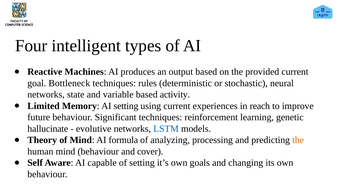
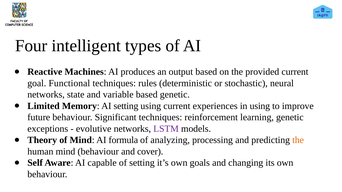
Bottleneck: Bottleneck -> Functional (69, 83)
based activity: activity -> genetic (175, 95)
in reach: reach -> using (260, 106)
hallucinate: hallucinate -> exceptions (48, 129)
LSTM colour: blue -> purple (166, 129)
